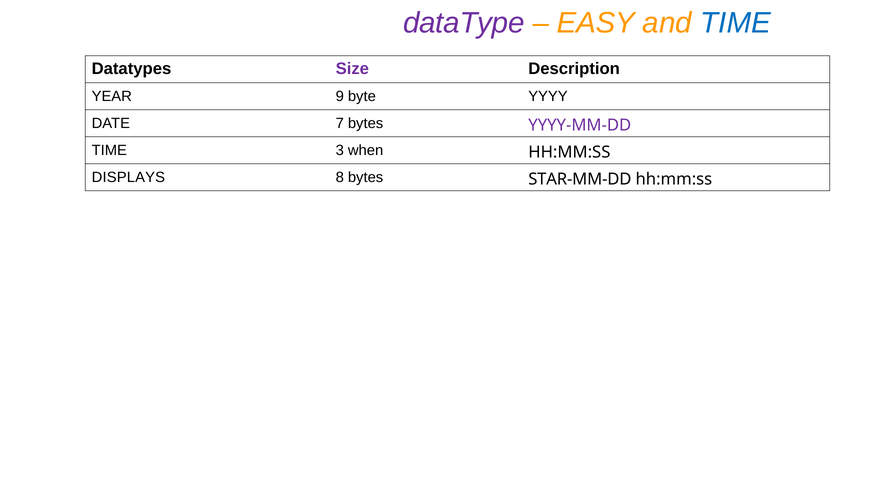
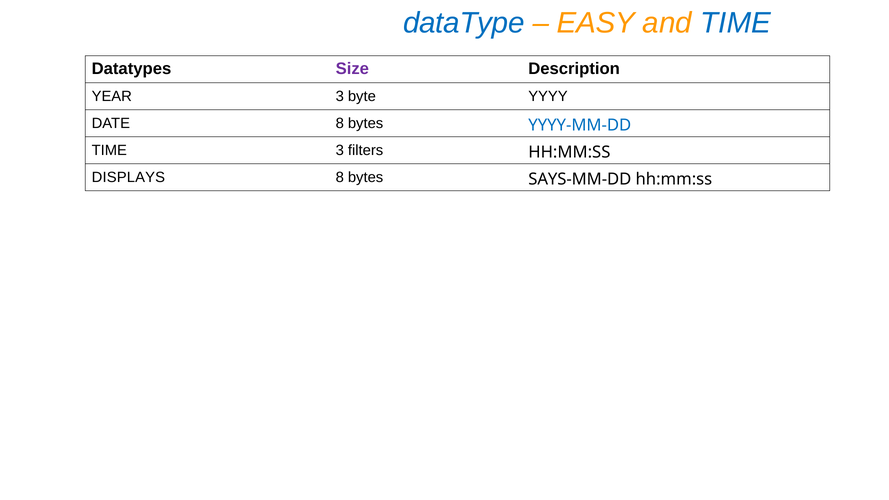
dataType colour: purple -> blue (464, 23)
YEAR 9: 9 -> 3 (340, 97)
DATE 7: 7 -> 8 (340, 124)
YYYY-MM-DD colour: purple -> blue (580, 125)
when: when -> filters (366, 151)
STAR-MM-DD: STAR-MM-DD -> SAYS-MM-DD (580, 179)
